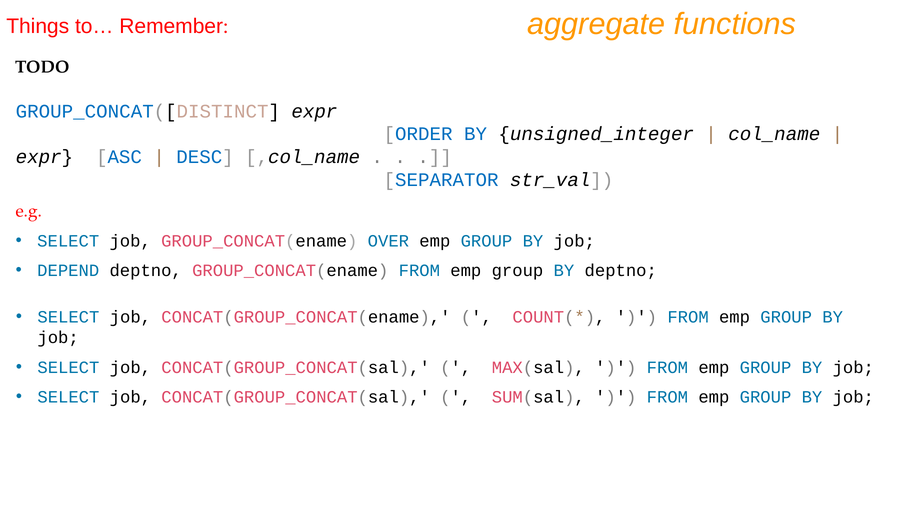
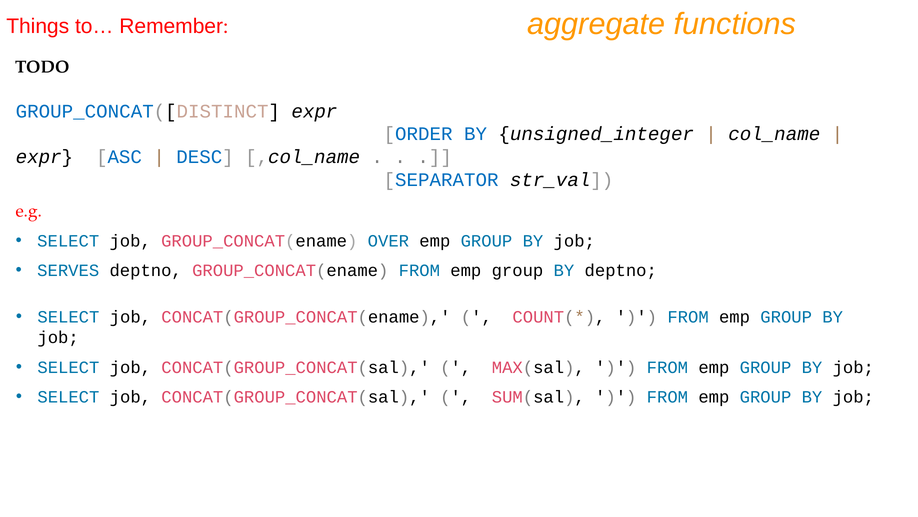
DEPEND: DEPEND -> SERVES (68, 270)
